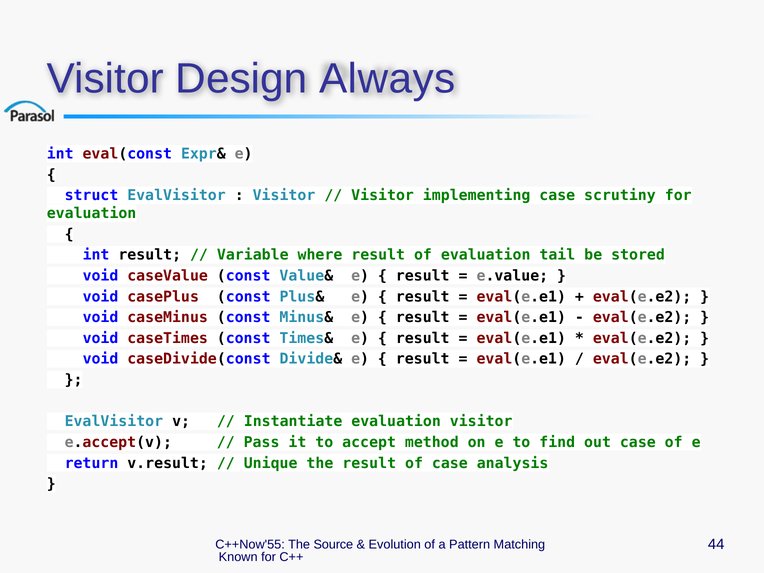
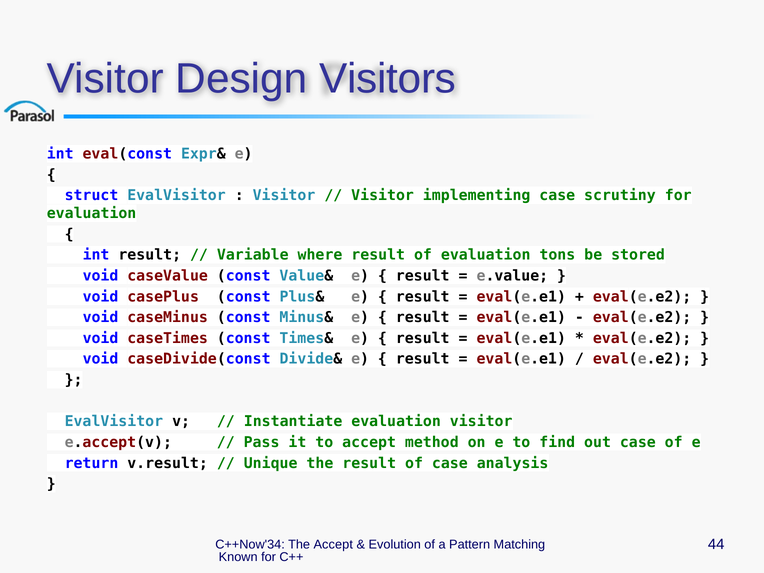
Always: Always -> Visitors (388, 79)
tail: tail -> tons (557, 255)
C++Now'55: C++Now'55 -> C++Now'34 (250, 544)
The Source: Source -> Accept (333, 544)
